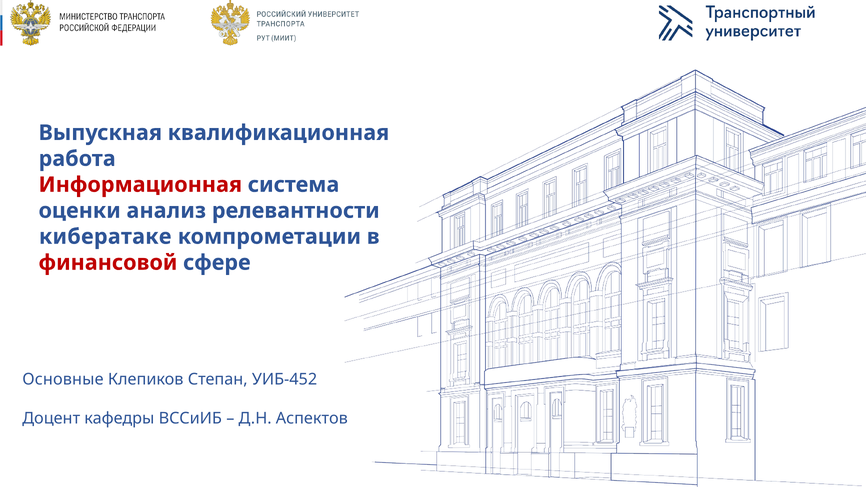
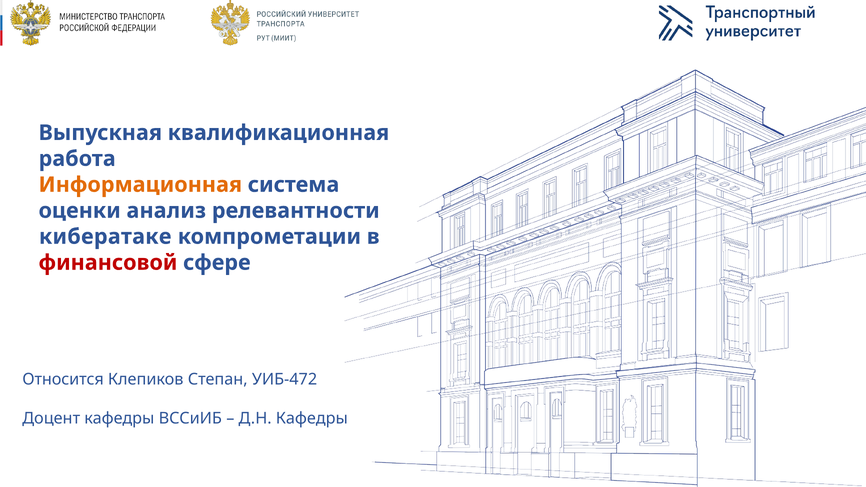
Информационная colour: red -> orange (140, 185)
Основные: Основные -> Относится (63, 379)
УИБ-452: УИБ-452 -> УИБ-472 (285, 379)
Д.Н Аспектов: Аспектов -> Кафедры (312, 418)
